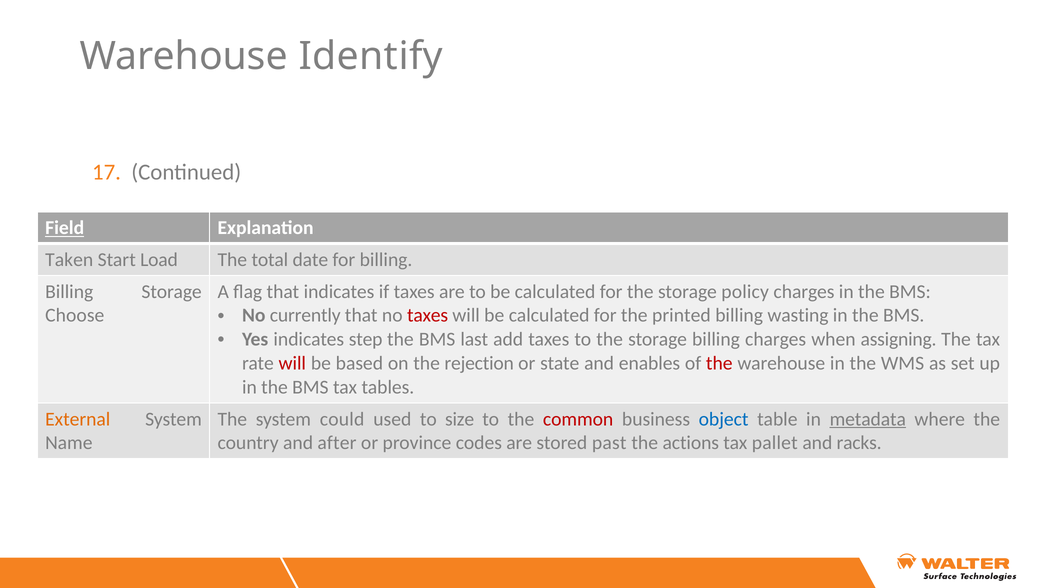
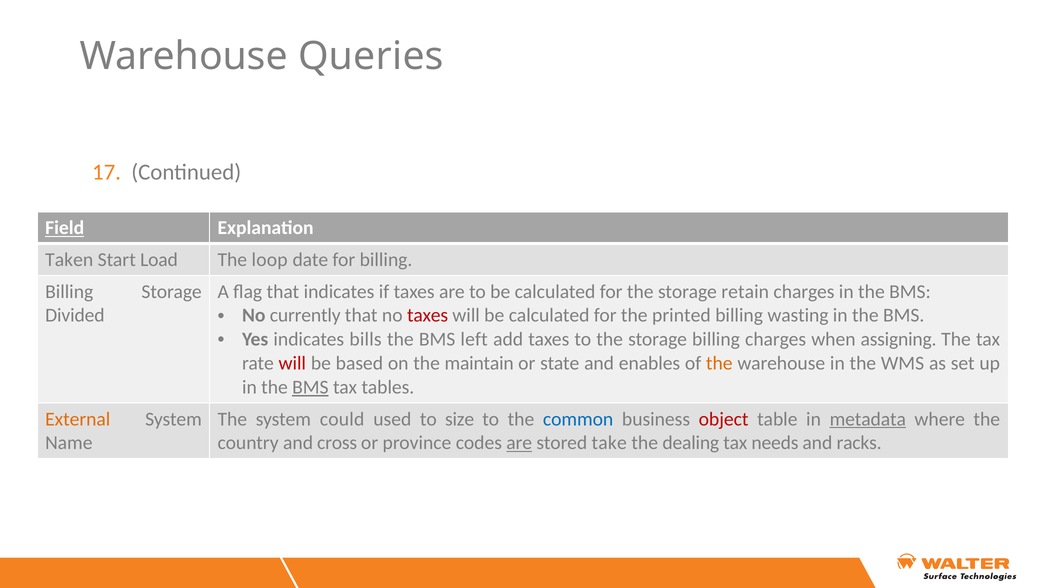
Identify: Identify -> Queries (371, 56)
total: total -> loop (270, 260)
policy: policy -> retain (745, 292)
Choose: Choose -> Divided (75, 316)
step: step -> bills (366, 340)
last: last -> left (474, 340)
rejection: rejection -> maintain (479, 364)
the colour: red -> orange (719, 364)
BMS underline: none -> present (310, 388)
common colour: red -> blue (578, 419)
object colour: blue -> red (724, 419)
after: after -> cross (337, 443)
are underline: none -> present (519, 443)
past: past -> take (609, 443)
actions: actions -> dealing (691, 443)
pallet: pallet -> needs (775, 443)
